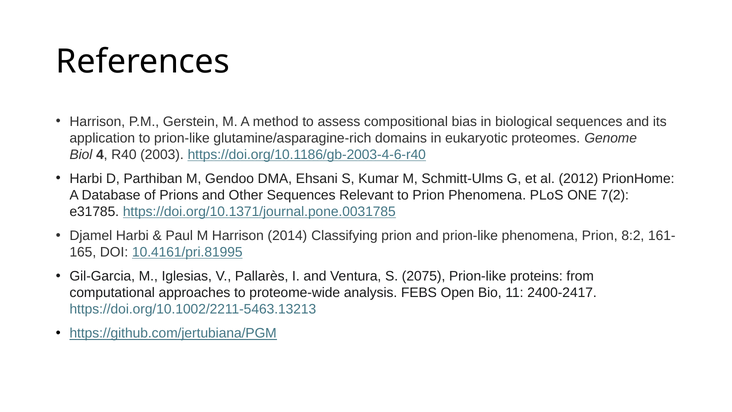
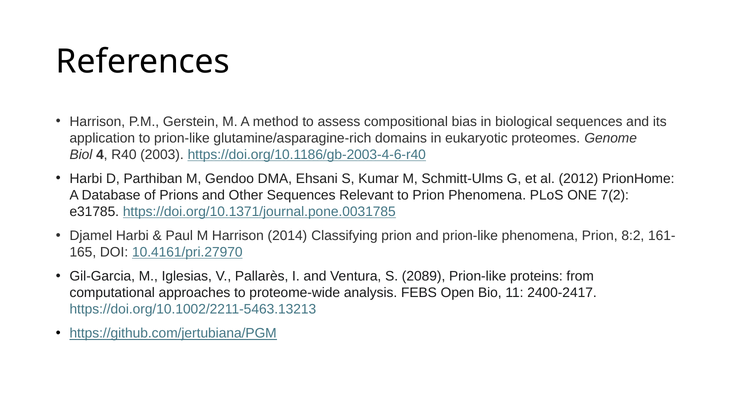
10.4161/pri.81995: 10.4161/pri.81995 -> 10.4161/pri.27970 (187, 252)
2075: 2075 -> 2089 (424, 276)
